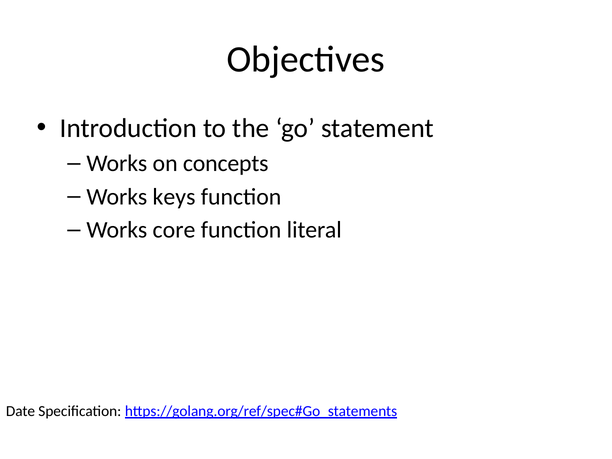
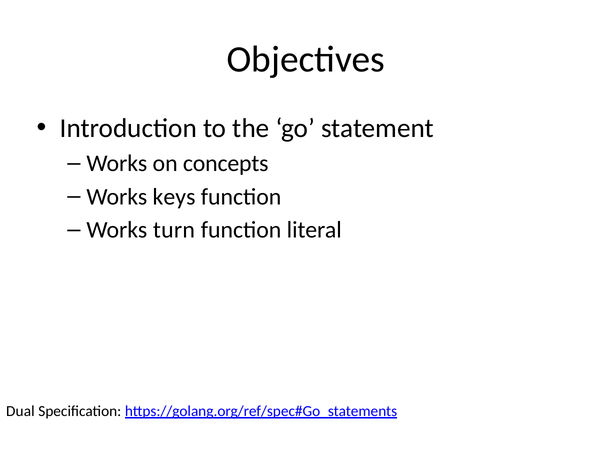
core: core -> turn (174, 230)
Date: Date -> Dual (20, 411)
